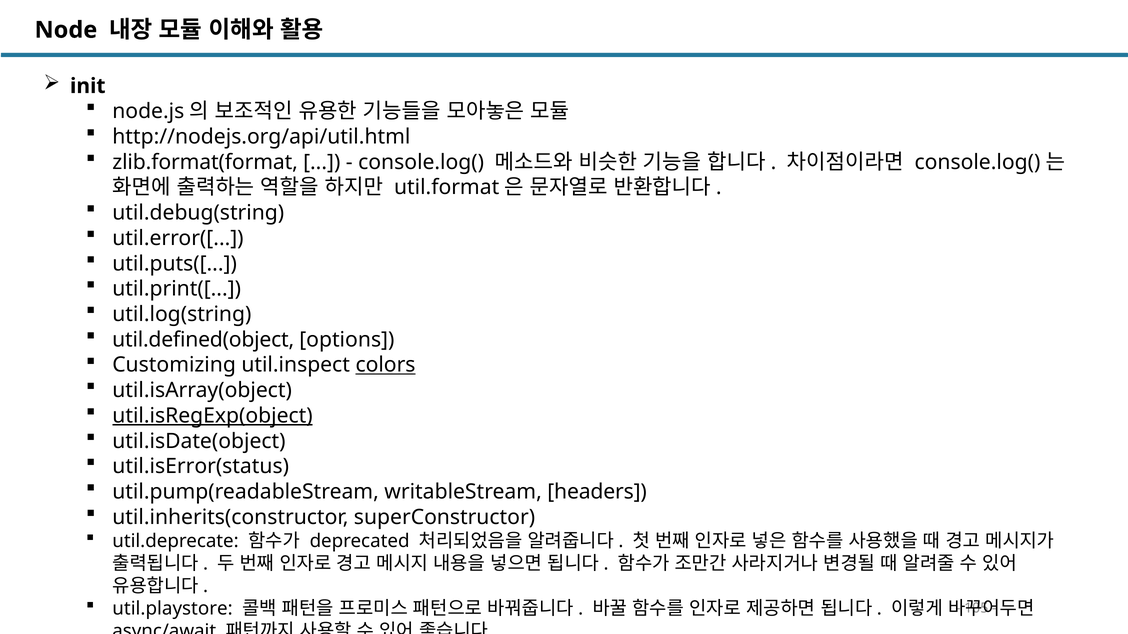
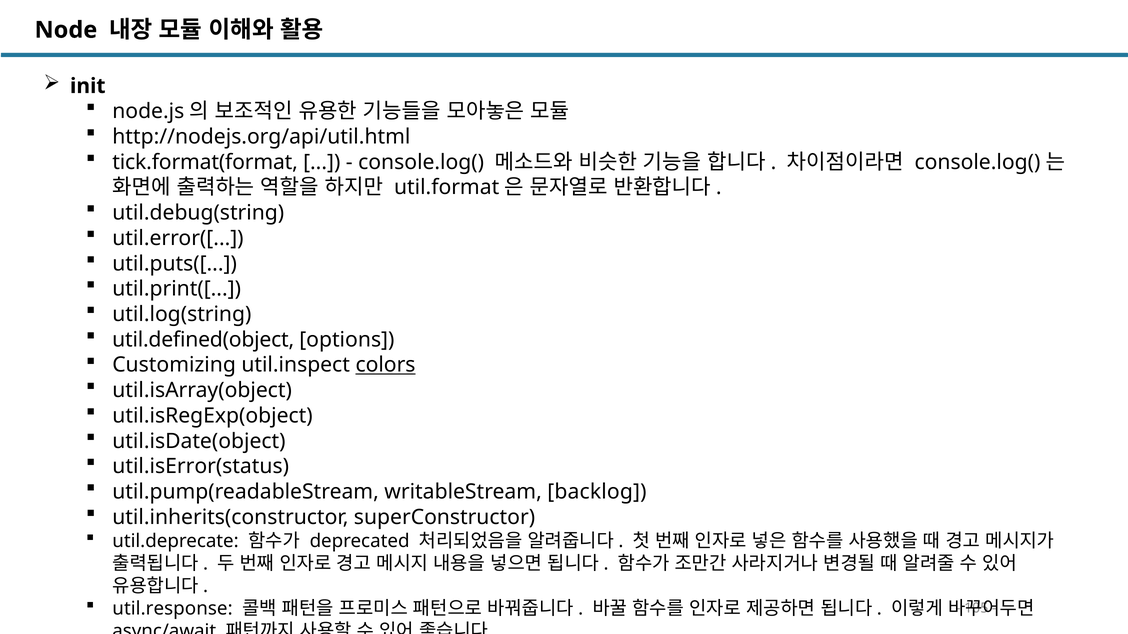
zlib.format(format: zlib.format(format -> tick.format(format (205, 162)
util.isRegExp(object underline: present -> none (213, 416)
headers: headers -> backlog (597, 492)
util.playstore: util.playstore -> util.response (173, 609)
